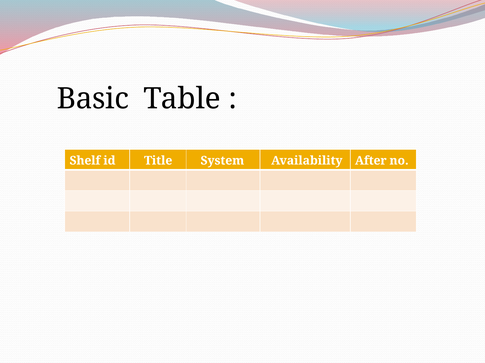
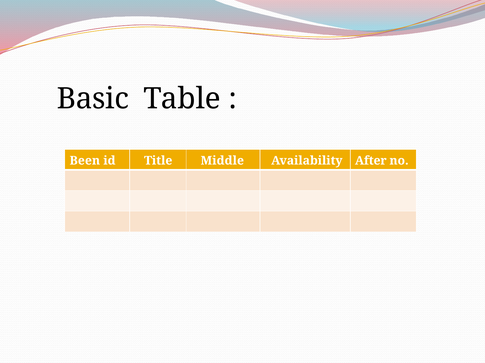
Shelf: Shelf -> Been (85, 161)
System: System -> Middle (222, 161)
